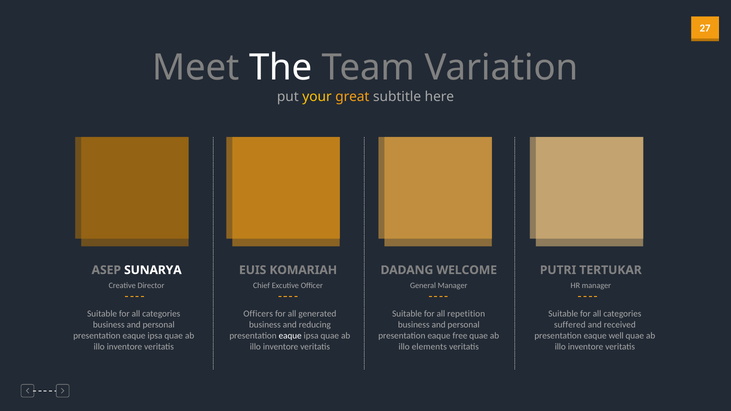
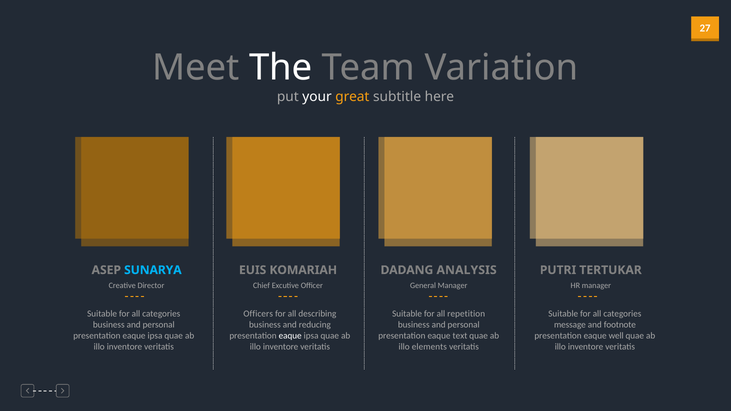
your colour: yellow -> white (317, 97)
SUNARYA colour: white -> light blue (153, 270)
WELCOME: WELCOME -> ANALYSIS (467, 270)
generated: generated -> describing (317, 314)
suffered: suffered -> message (570, 325)
received: received -> footnote (620, 325)
free: free -> text (460, 336)
